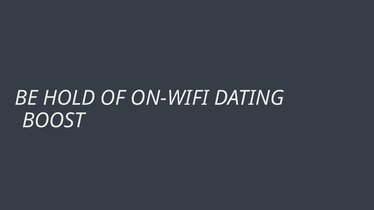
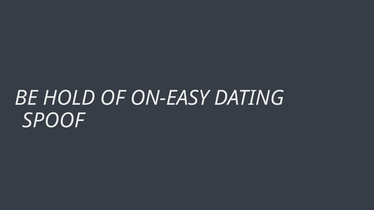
ON-WIFI: ON-WIFI -> ON-EASY (170, 98)
BOOST: BOOST -> SPOOF (53, 121)
